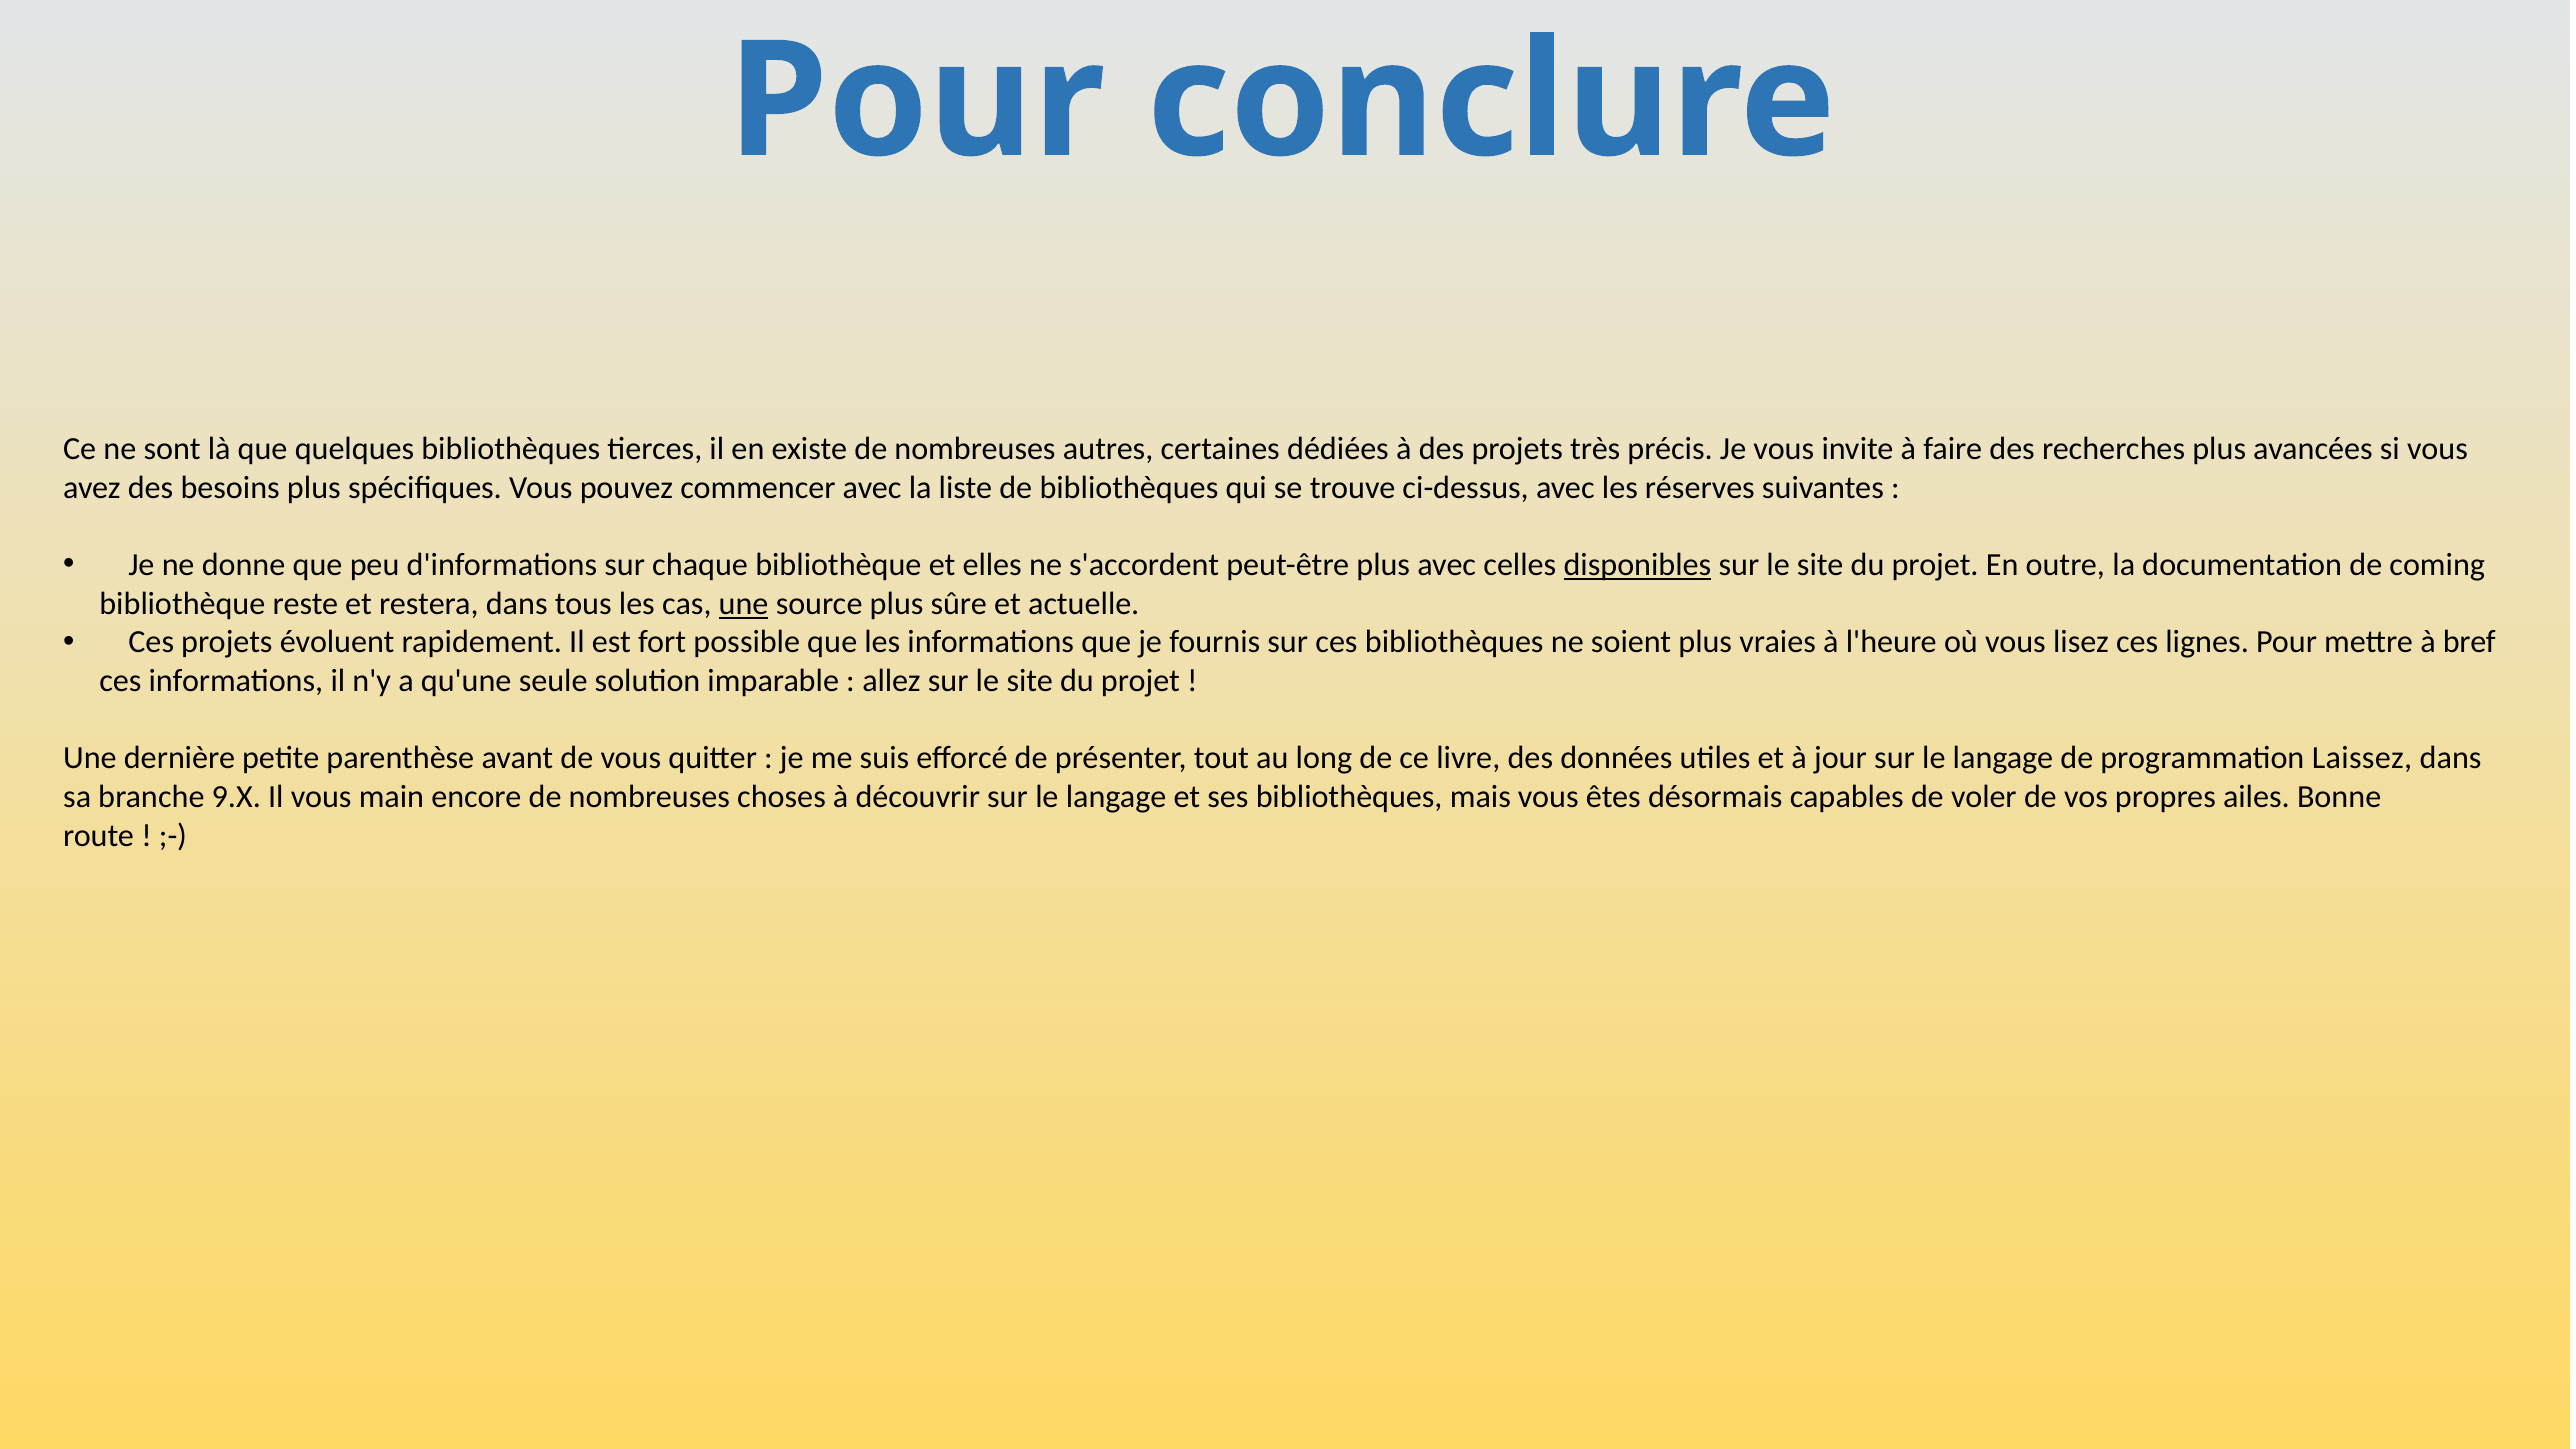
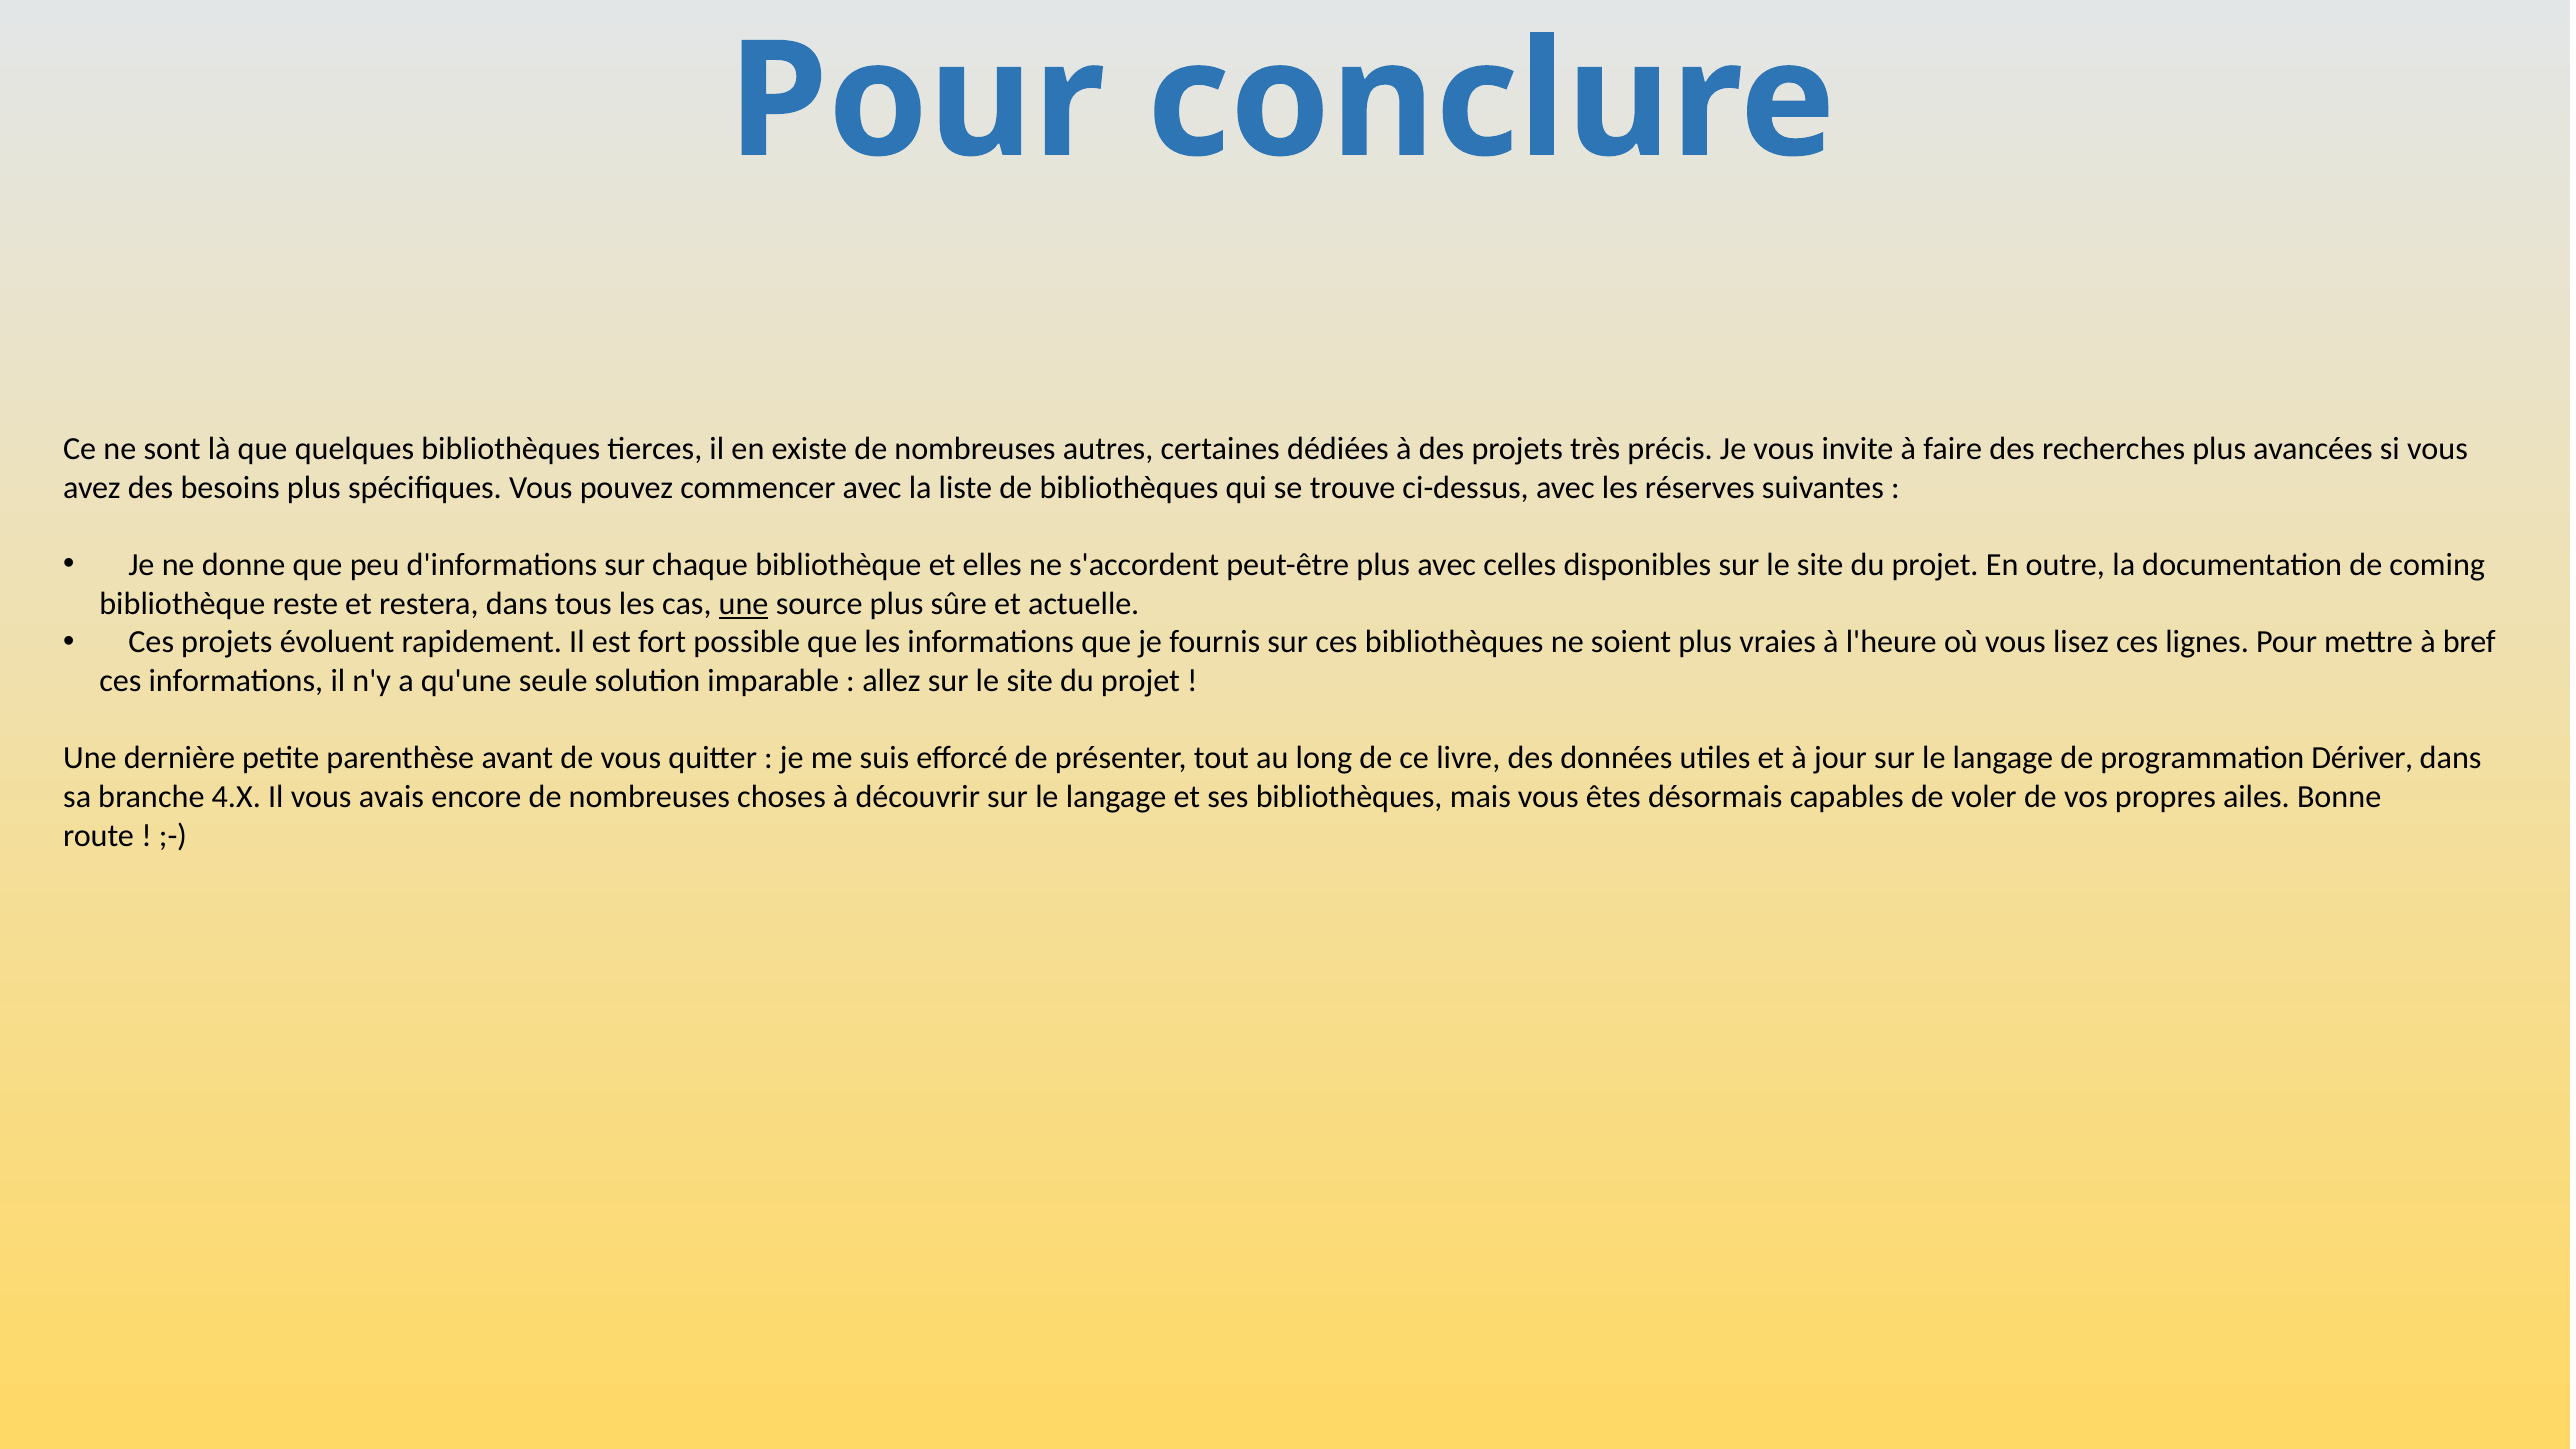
disponibles underline: present -> none (1637, 565)
Laissez: Laissez -> Dériver (2362, 758)
9.X: 9.X -> 4.X (236, 797)
main: main -> avais (391, 797)
